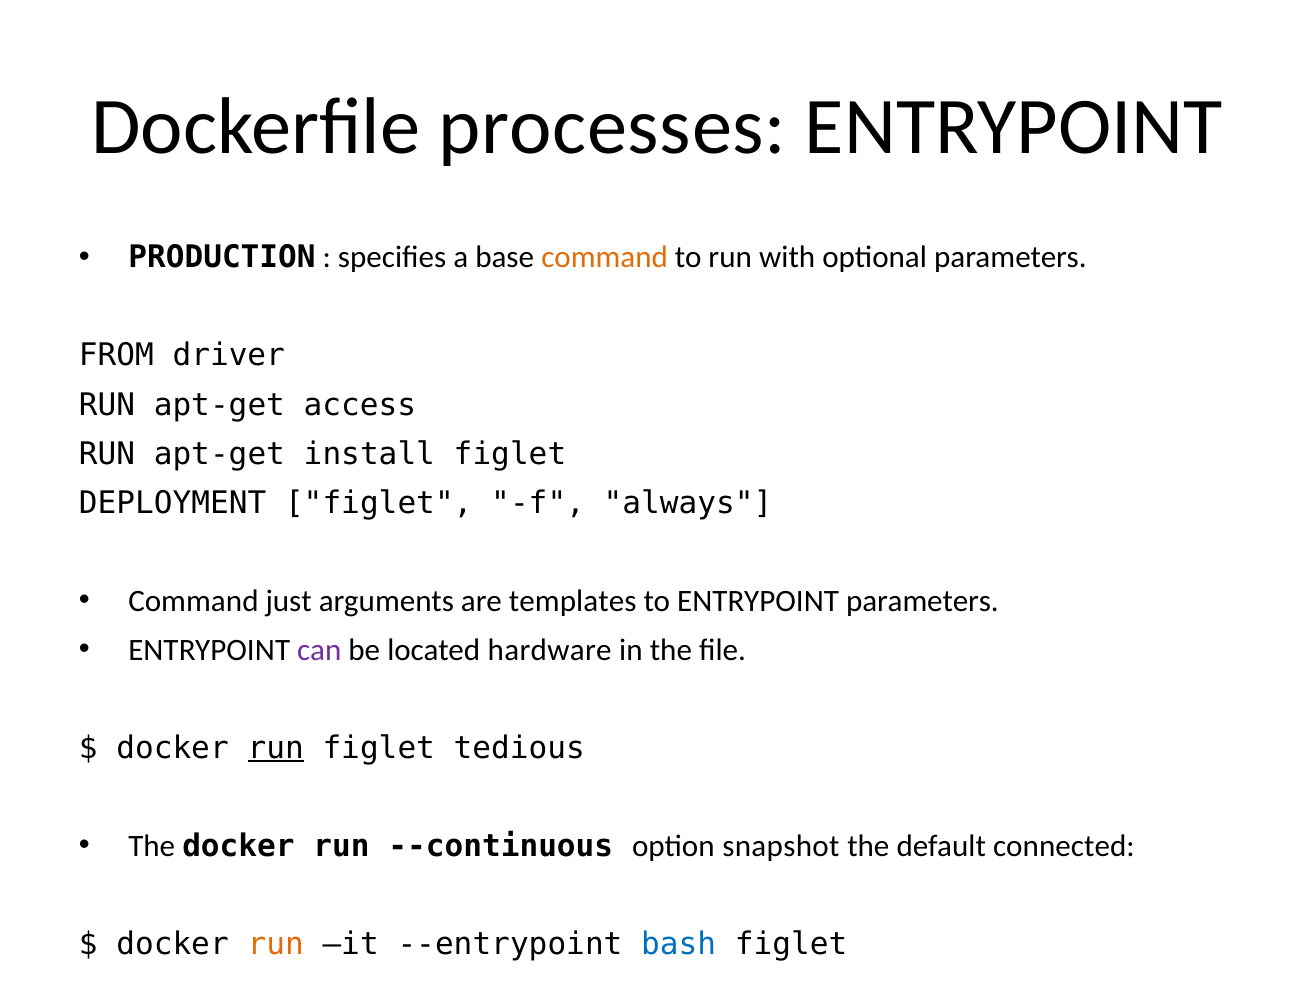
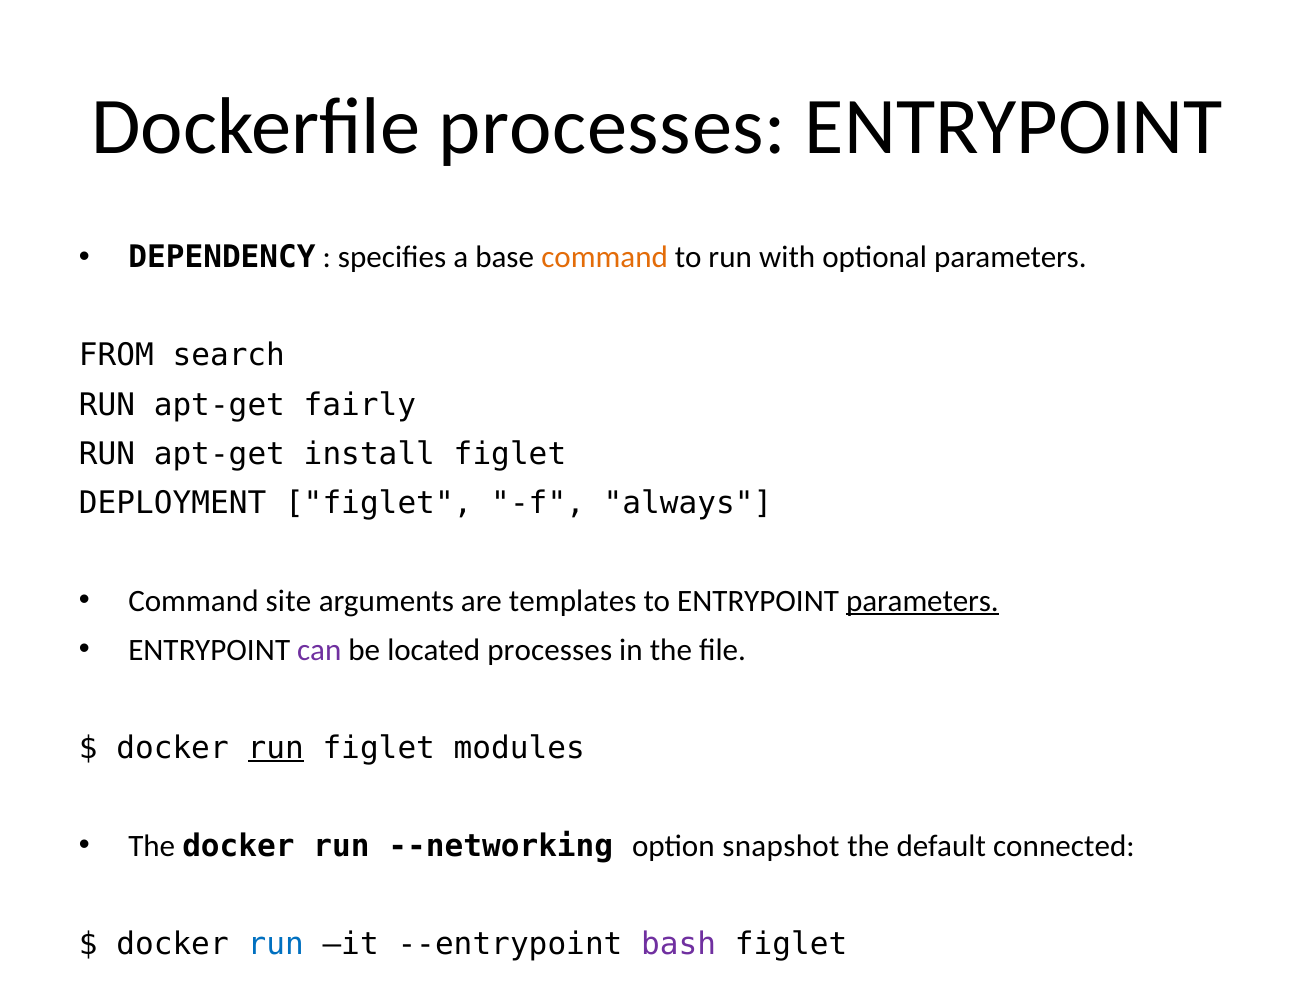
PRODUCTION: PRODUCTION -> DEPENDENCY (222, 258)
driver: driver -> search (229, 356)
access: access -> fairly (360, 405)
just: just -> site (289, 601)
parameters underline: none -> present (922, 601)
located hardware: hardware -> processes (550, 650)
tedious: tedious -> modules (519, 748)
--continuous: --continuous -> --networking (501, 846)
run colour: orange -> blue (276, 944)
bash colour: blue -> purple (679, 944)
